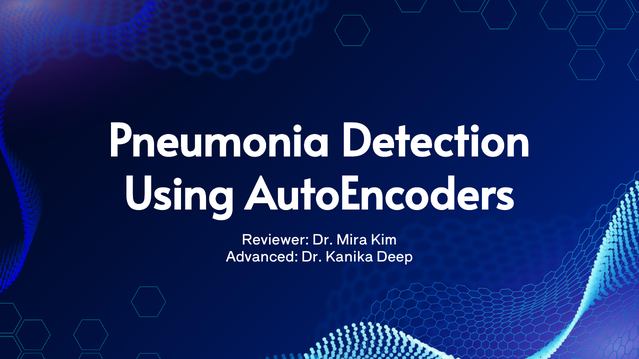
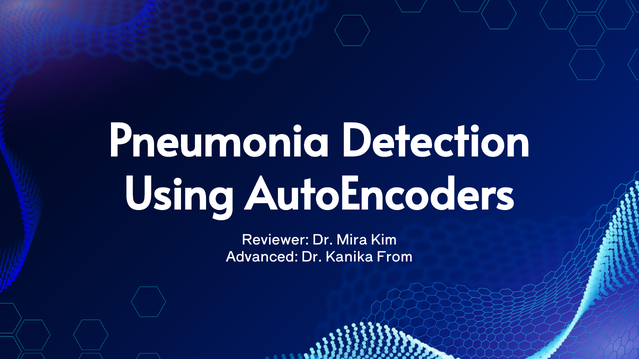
Deep: Deep -> From (395, 257)
